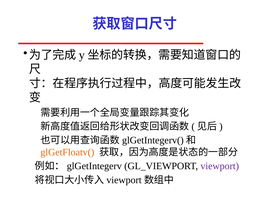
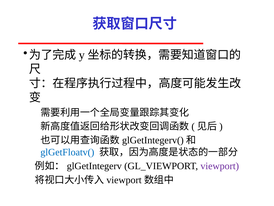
glGetFloatv( colour: orange -> blue (67, 152)
